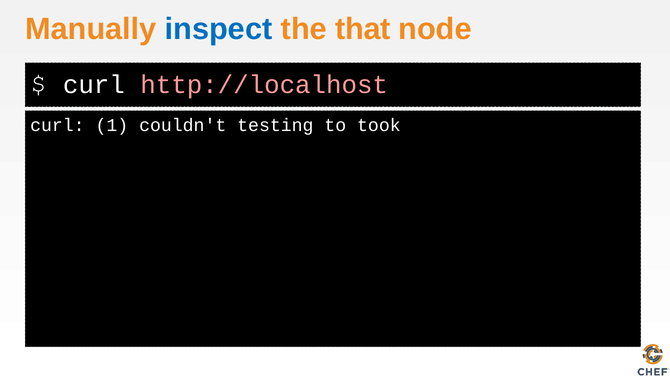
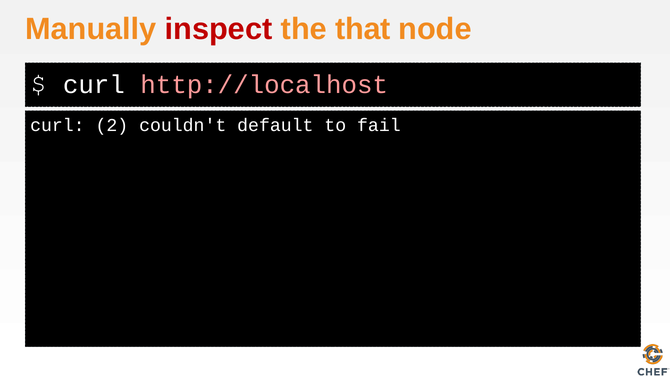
inspect colour: blue -> red (219, 29)
1: 1 -> 2 (112, 125)
testing: testing -> default (275, 125)
took: took -> fail (379, 125)
